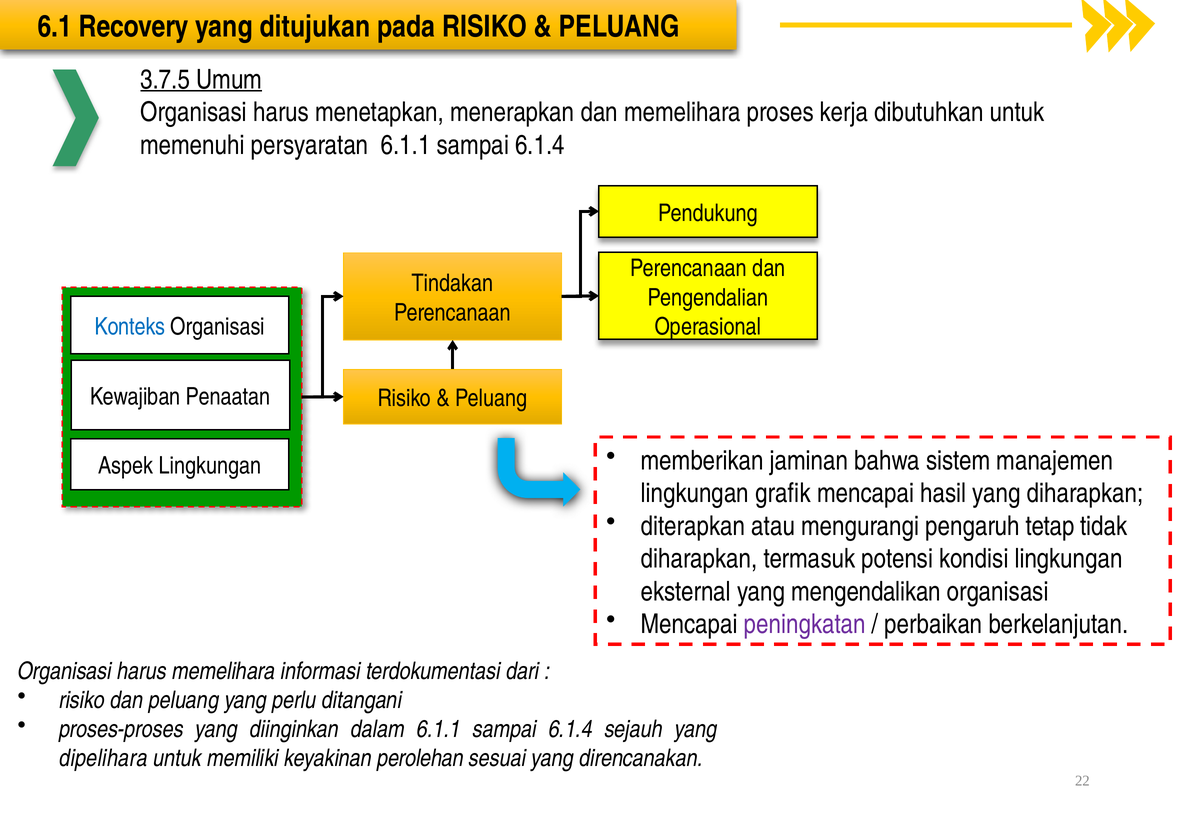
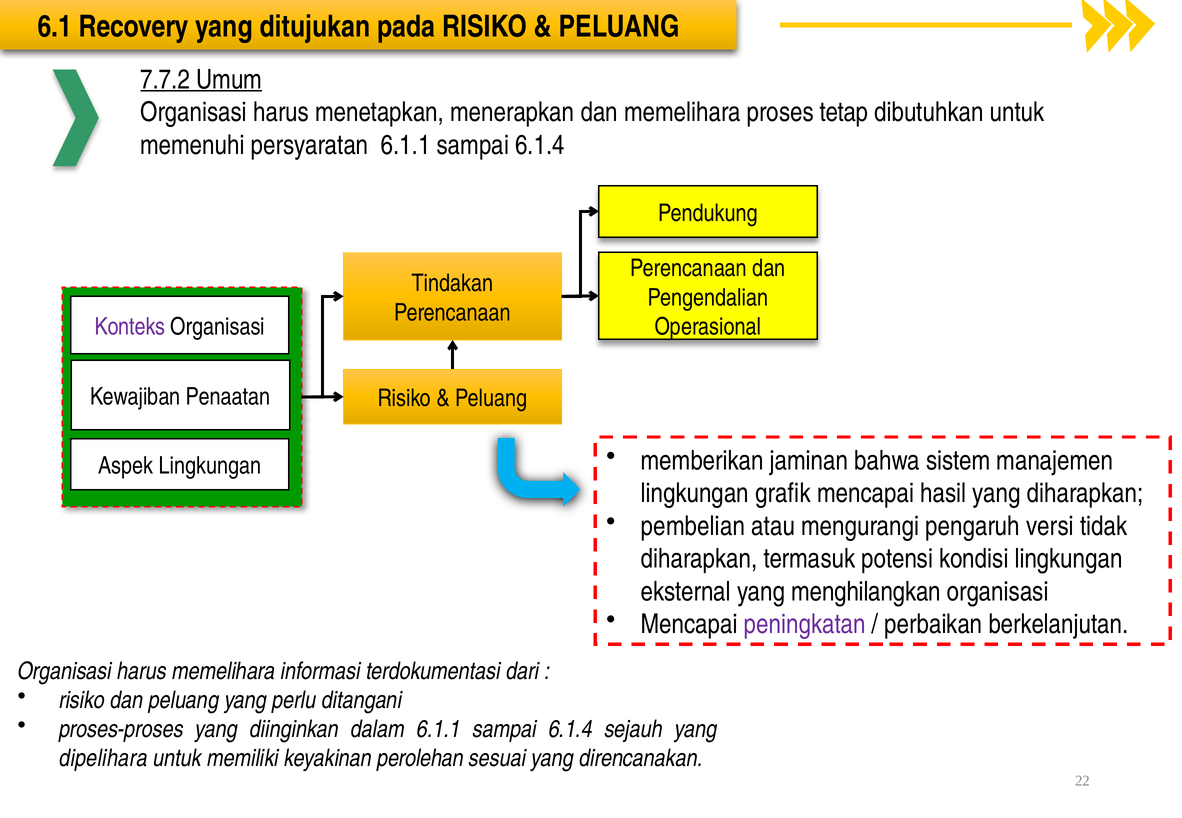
3.7.5: 3.7.5 -> 7.7.2 (165, 80)
kerja: kerja -> tetap (844, 112)
Konteks colour: blue -> purple (130, 327)
diterapkan: diterapkan -> pembelian (693, 526)
tetap: tetap -> versi (1050, 526)
mengendalikan: mengendalikan -> menghilangkan (866, 592)
